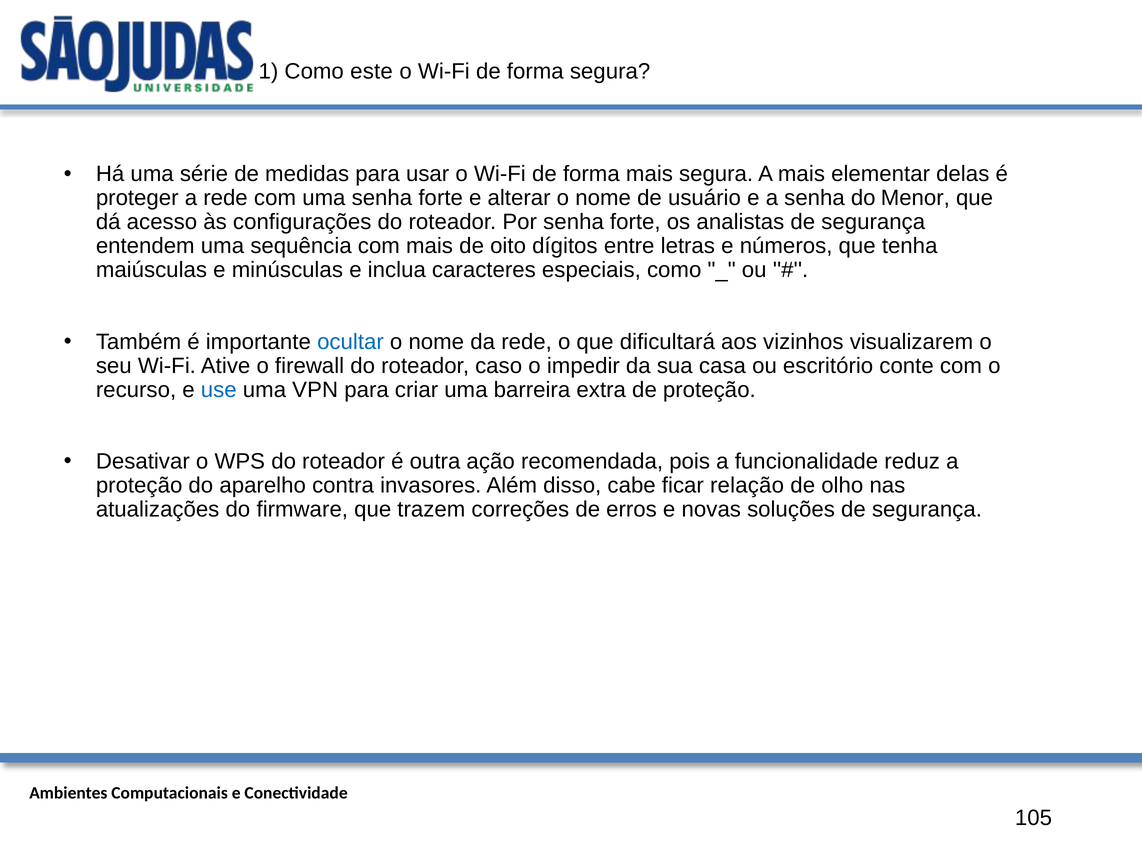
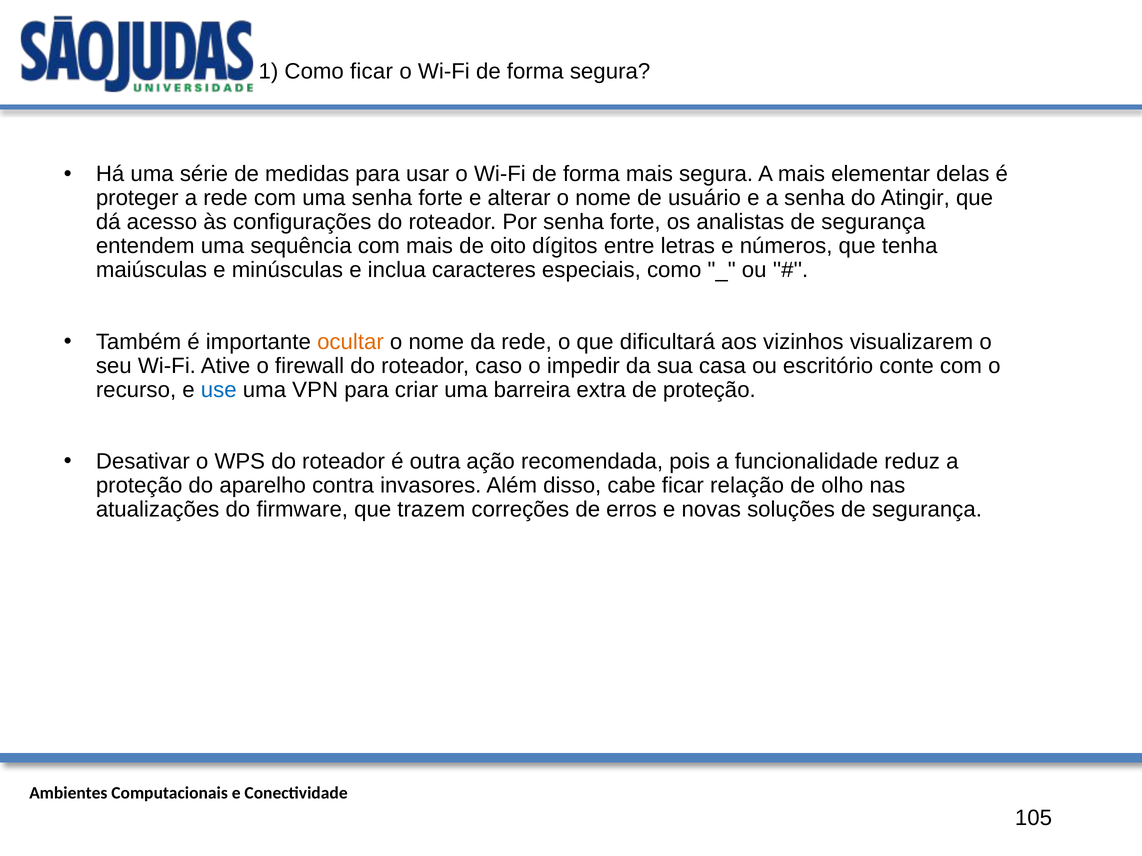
Como este: este -> ficar (371, 72)
Menor: Menor -> Atingir (915, 198)
ocultar colour: blue -> orange (350, 342)
